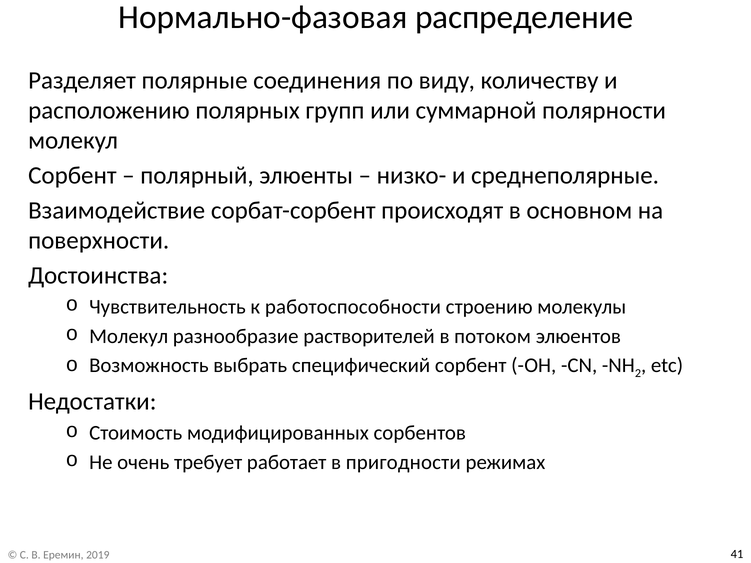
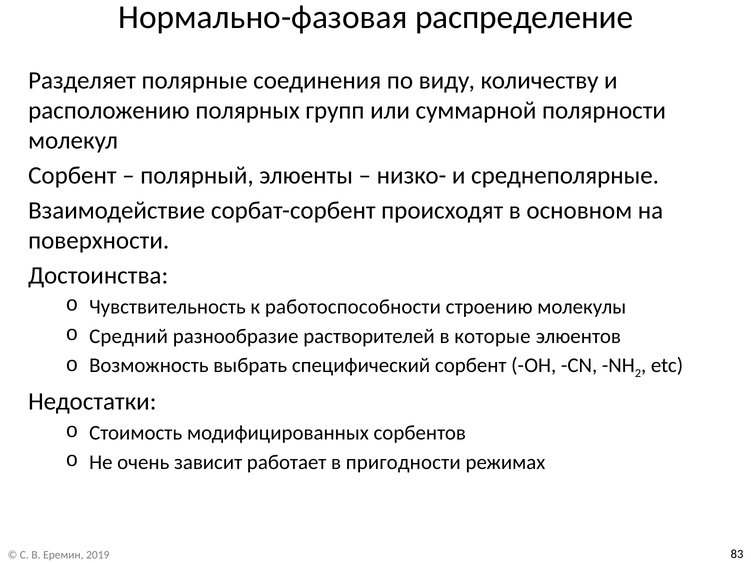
Молекул: Молекул -> Средний (129, 336)
потоком: потоком -> которые (492, 336)
требует: требует -> зависит (208, 463)
41: 41 -> 83 (737, 555)
